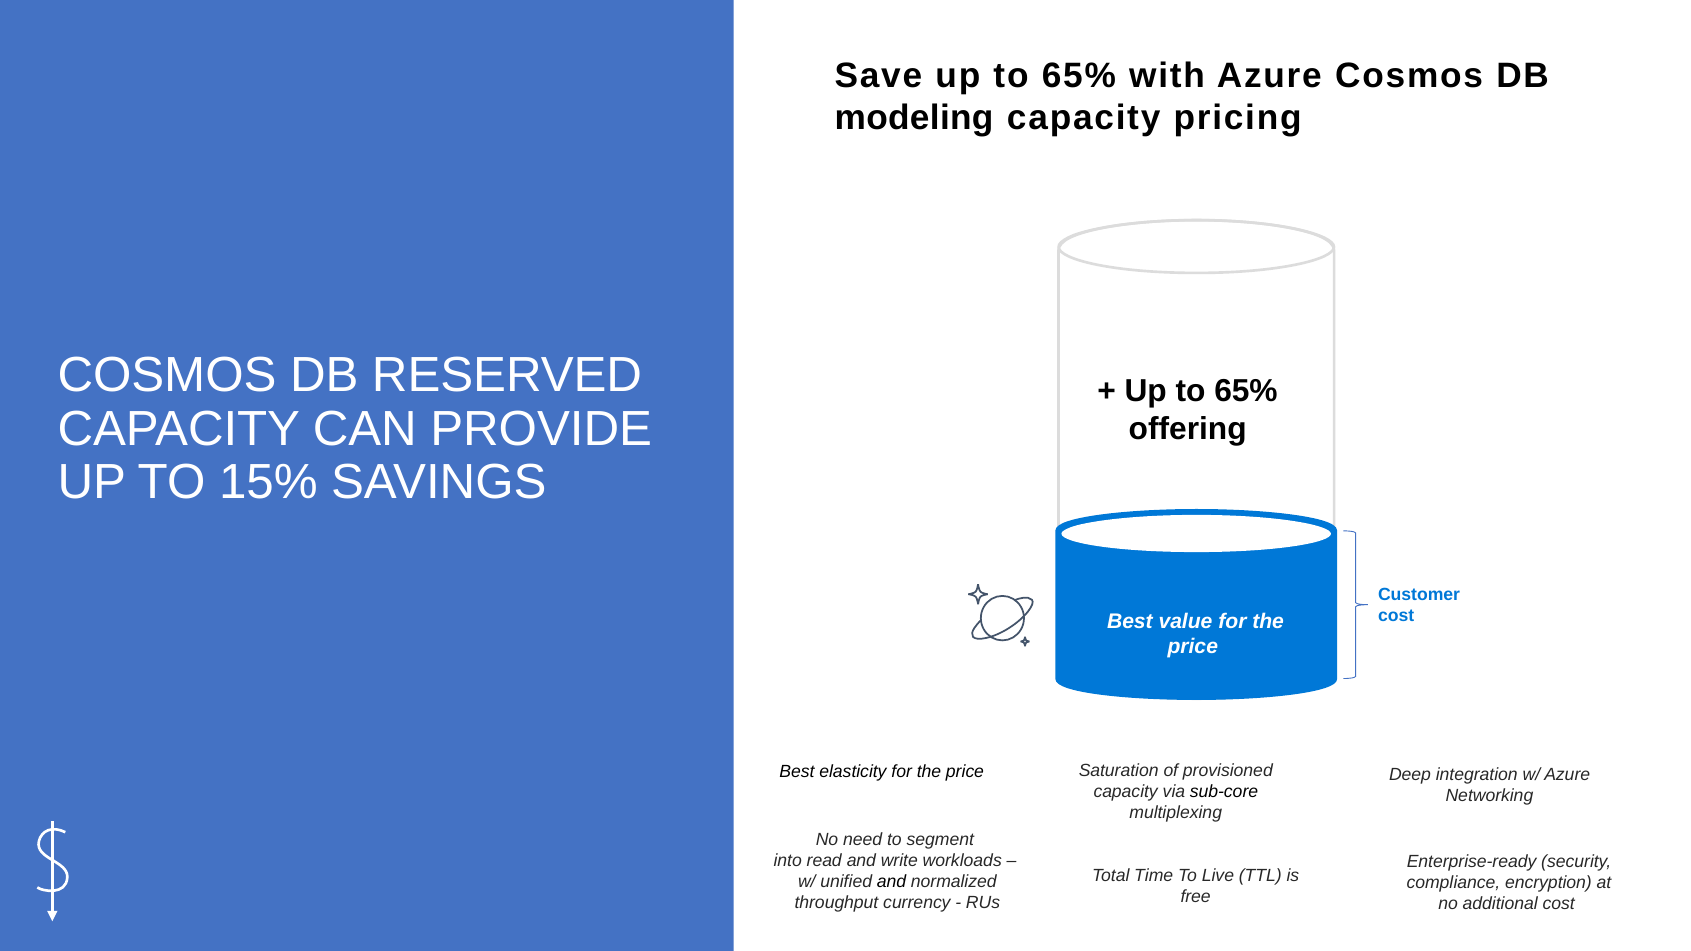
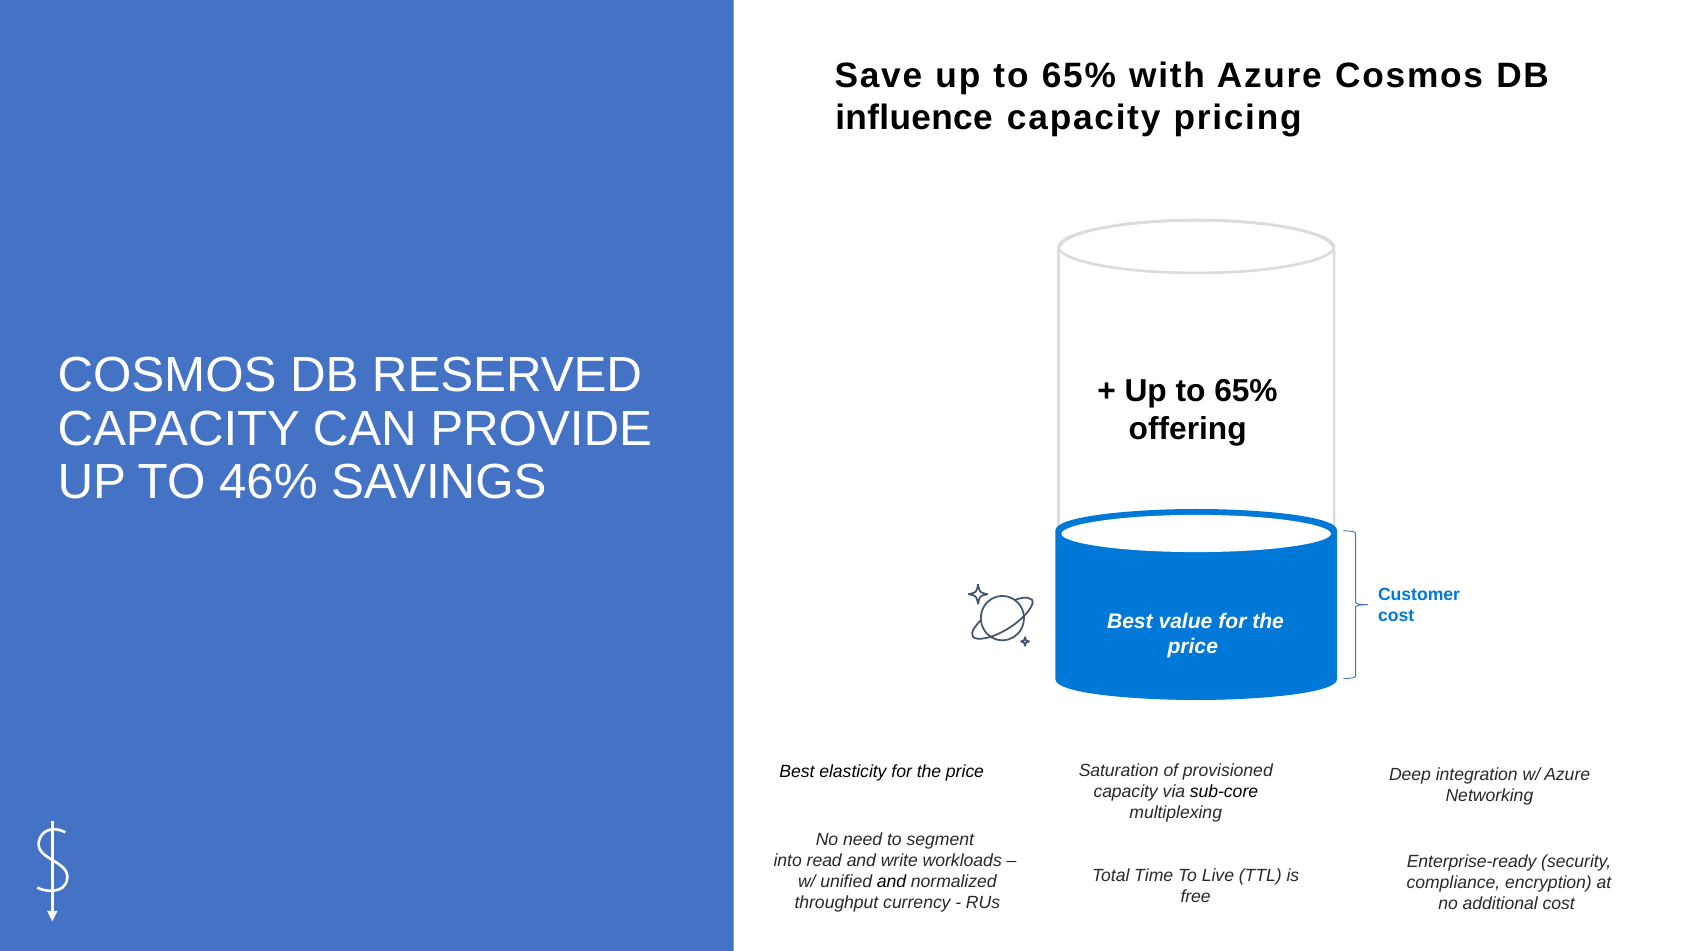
modeling: modeling -> influence (914, 118)
15%: 15% -> 46% (268, 482)
